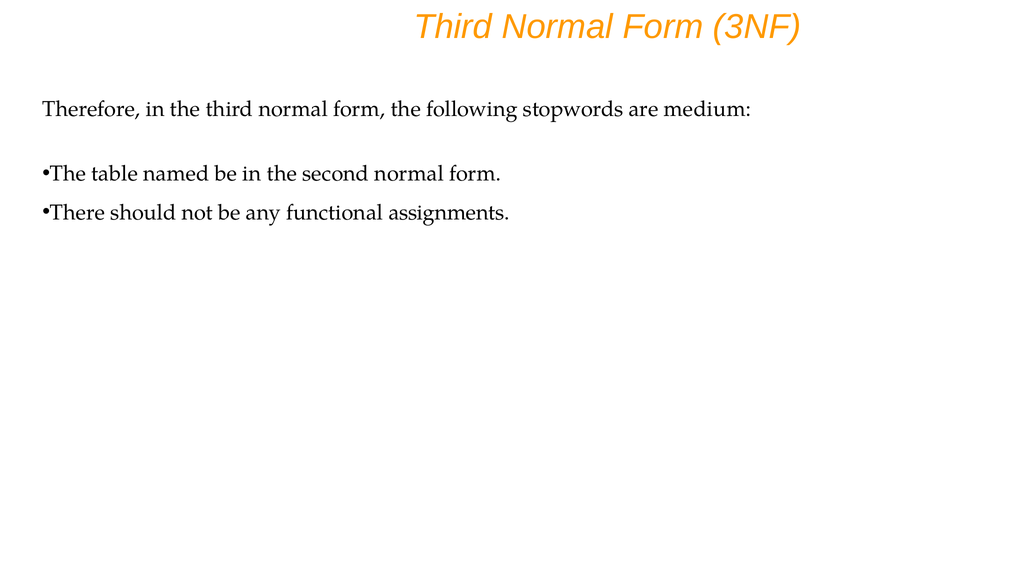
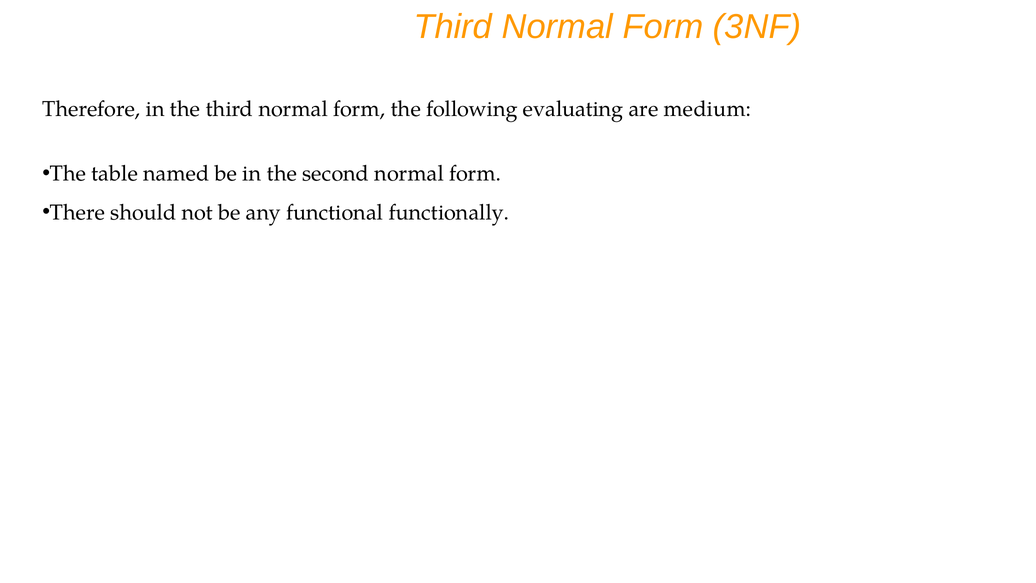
stopwords: stopwords -> evaluating (573, 109)
assignments: assignments -> functionally (449, 212)
